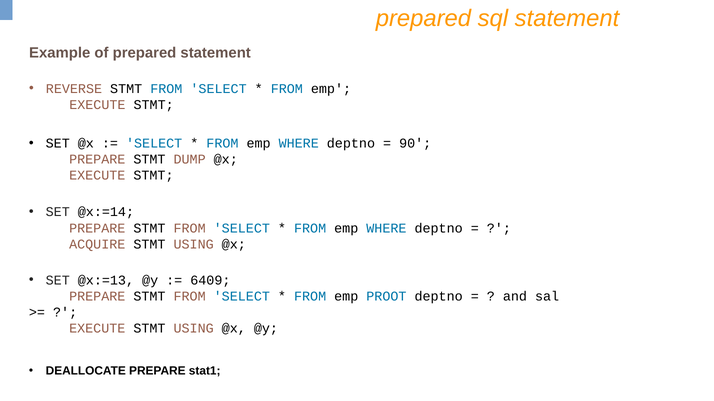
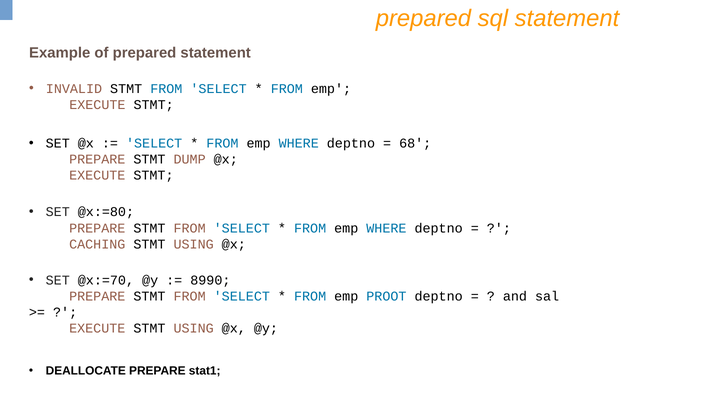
REVERSE: REVERSE -> INVALID (74, 89)
90: 90 -> 68 (415, 144)
@x:=14: @x:=14 -> @x:=80 (106, 212)
ACQUIRE: ACQUIRE -> CACHING (97, 245)
@x:=13: @x:=13 -> @x:=70 (106, 281)
6409: 6409 -> 8990 (210, 281)
